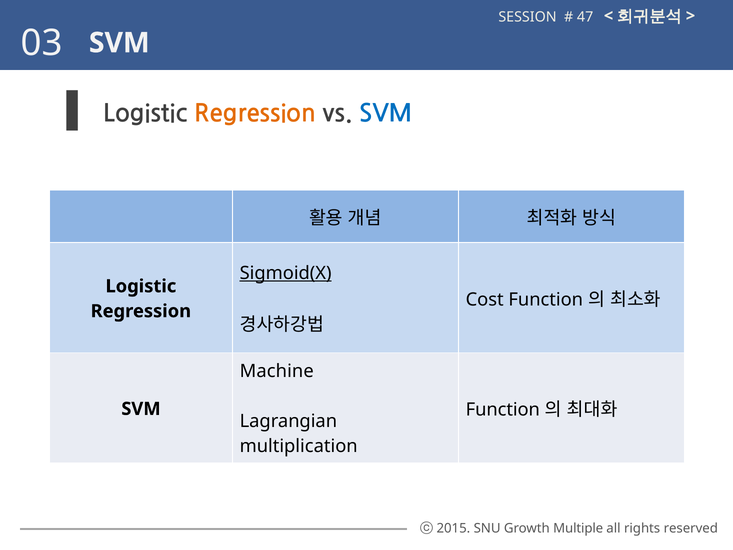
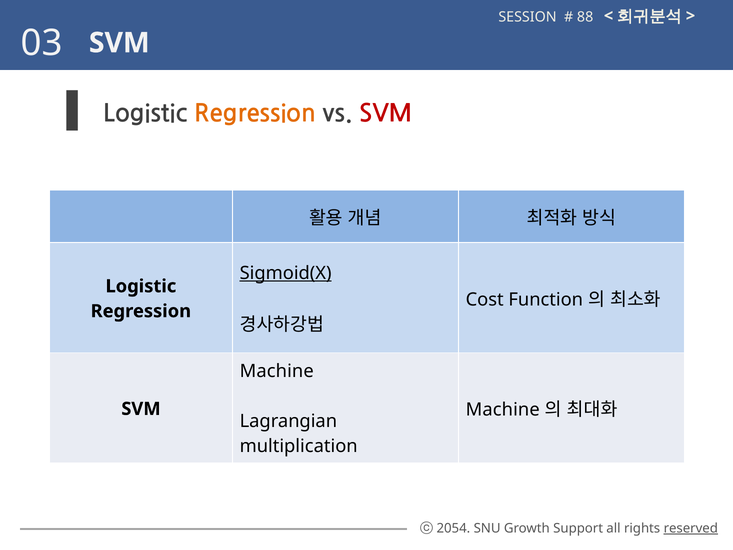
47: 47 -> 88 (585, 17)
SVM colour: blue -> red (386, 114)
Function: Function -> Machine (503, 410)
2015: 2015 -> 2054 (453, 528)
Multiple: Multiple -> Support (578, 528)
reserved underline: none -> present (691, 528)
